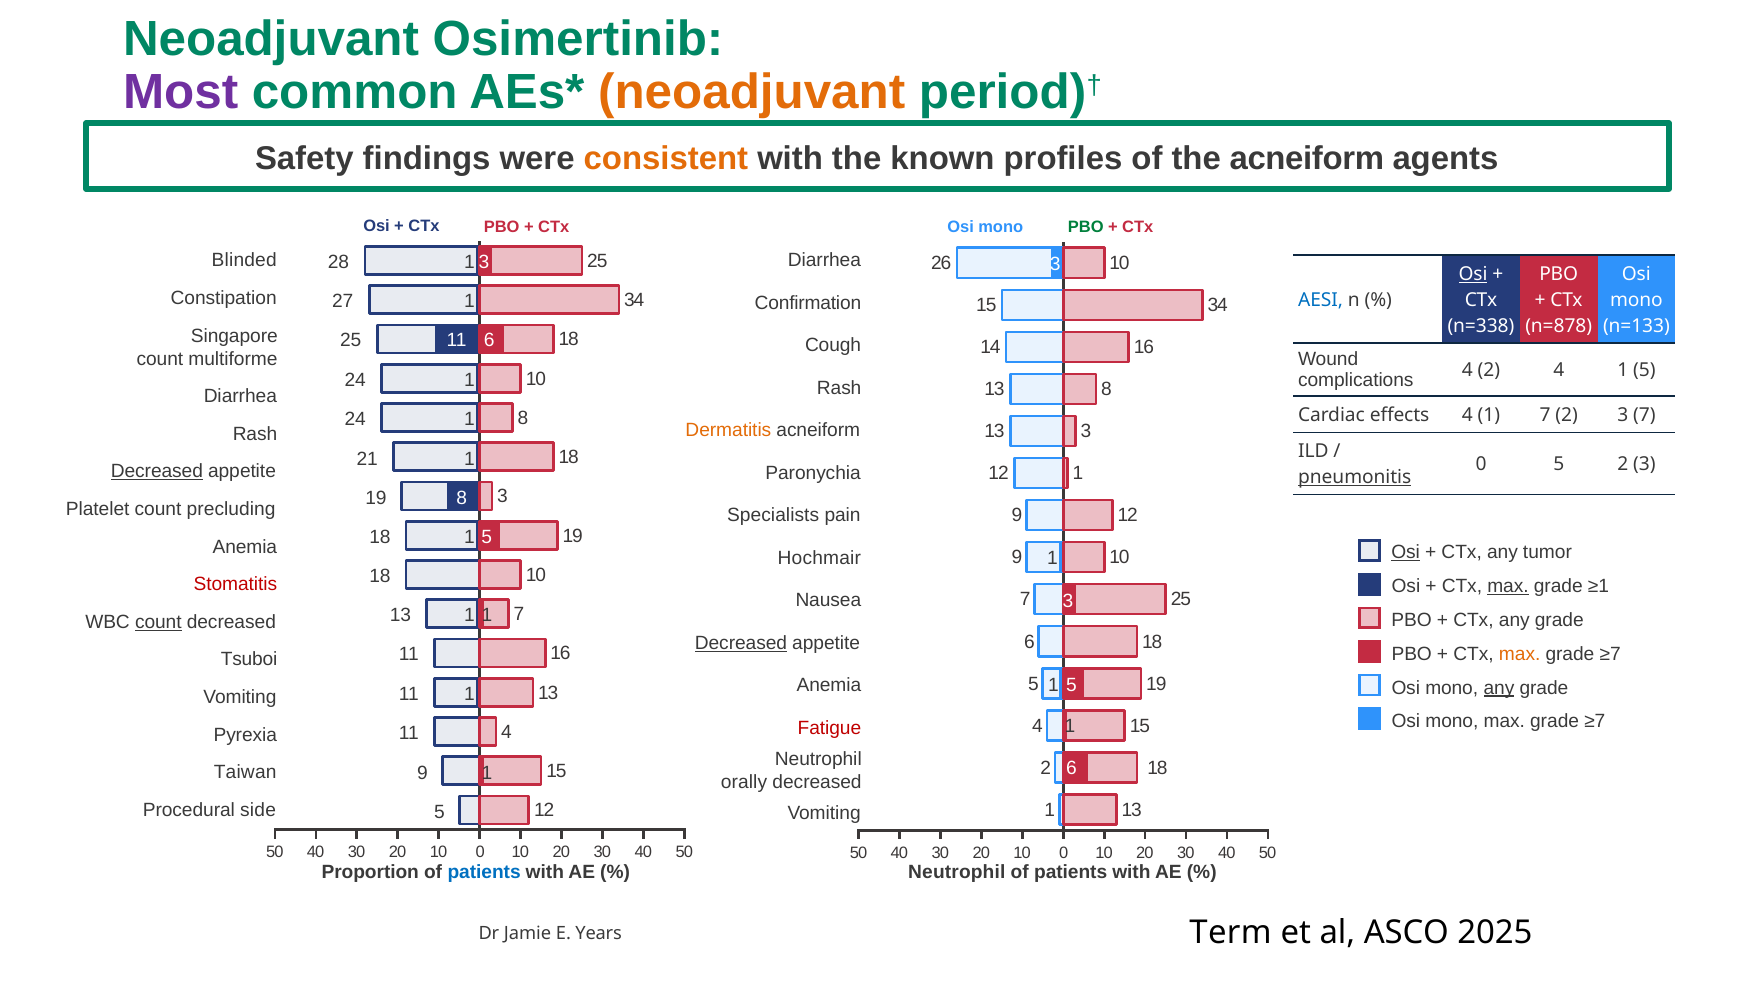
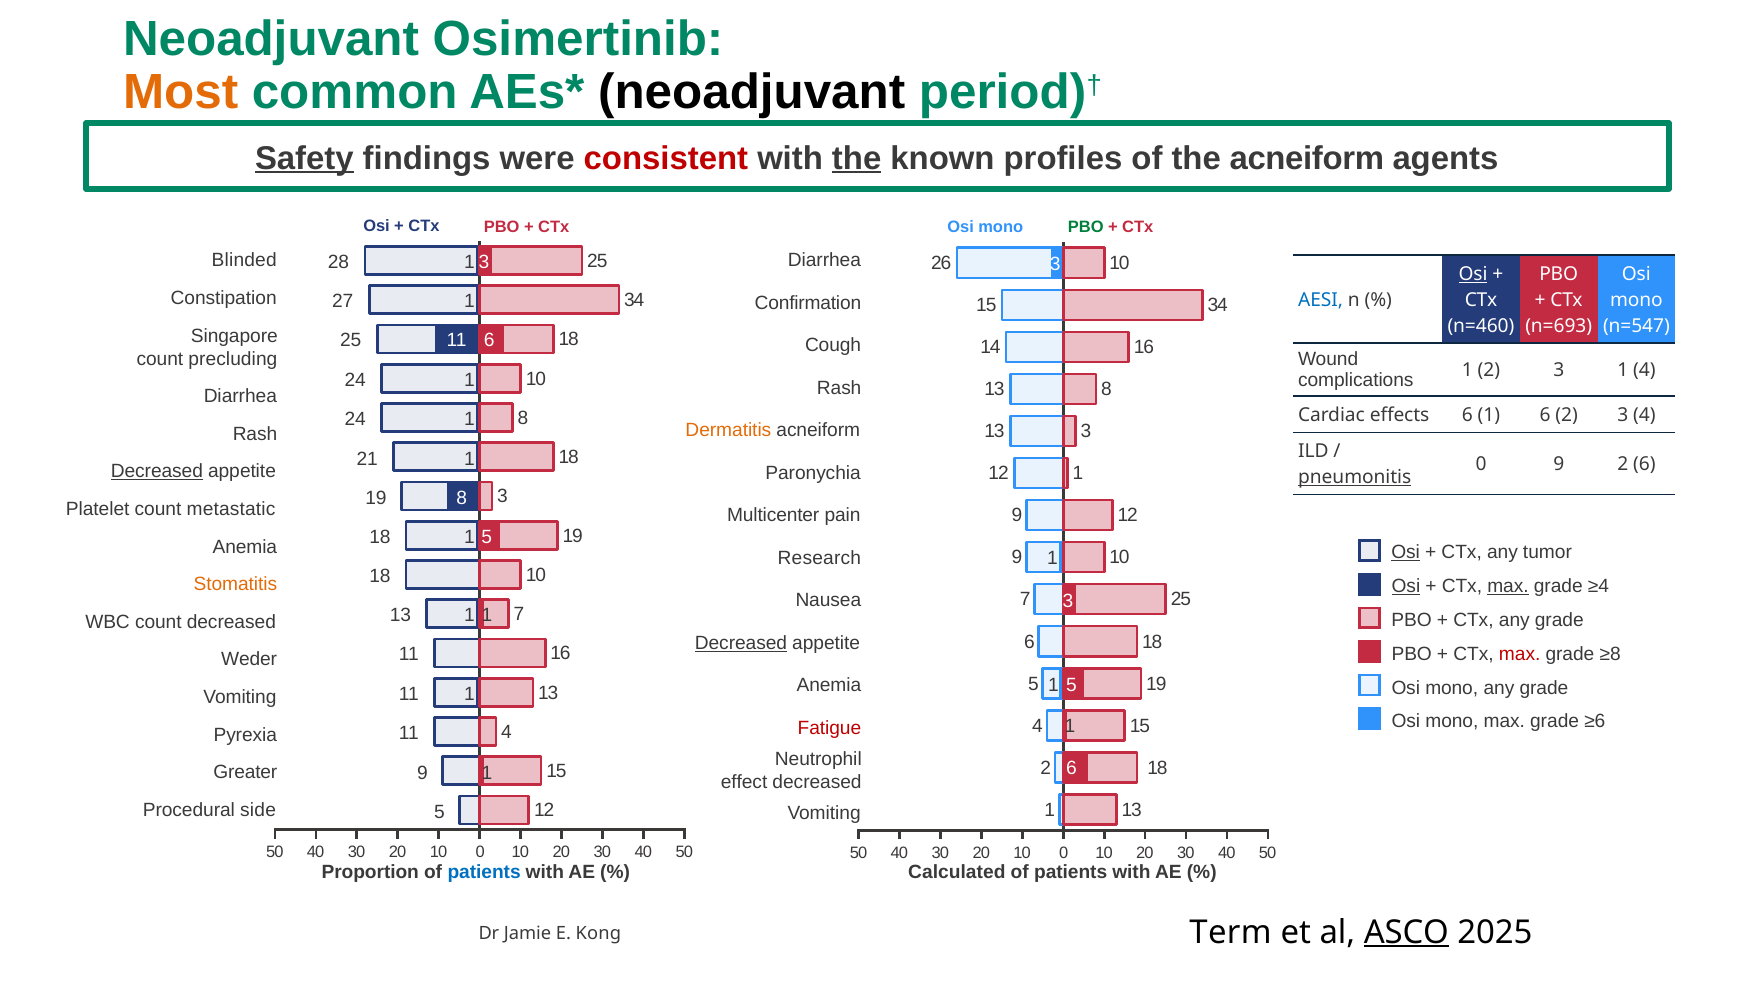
Most colour: purple -> orange (181, 93)
neoadjuvant colour: orange -> black (752, 93)
Safety underline: none -> present (304, 158)
consistent colour: orange -> red (666, 158)
the underline: none -> present (857, 158)
n=338: n=338 -> n=460 (1481, 326)
n=878: n=878 -> n=693 (1559, 326)
n=133: n=133 -> n=547 (1636, 326)
multiforme: multiforme -> precluding (233, 359)
complications 4: 4 -> 1 (1467, 371)
4: 4 -> 3 (1559, 371)
1 5: 5 -> 4 (1644, 371)
effects 4: 4 -> 6 (1467, 415)
7: 7 -> 6 (1545, 415)
3 7: 7 -> 4 (1644, 415)
0 5: 5 -> 9 (1559, 465)
3: 3 -> 6 (1644, 465)
precluding: precluding -> metastatic (231, 509)
Specialists: Specialists -> Multicenter (773, 516)
Hochmair: Hochmair -> Research (819, 558)
Stomatitis colour: red -> orange (235, 584)
Osi underline: none -> present (1406, 586)
≥1: ≥1 -> ≥4 (1598, 586)
count underline: present -> none (158, 622)
max colour: orange -> red (1520, 654)
≥7: ≥7 -> ≥8 (1610, 654)
Tsuboi: Tsuboi -> Weder (249, 660)
any underline: present -> none (1499, 688)
mono max grade ≥7: ≥7 -> ≥6 (1595, 721)
Taiwan: Taiwan -> Greater (245, 772)
orally: orally -> effect (744, 782)
Neutrophil: Neutrophil -> Calculated (957, 873)
ASCO underline: none -> present (1406, 932)
Years: Years -> Kong (598, 933)
